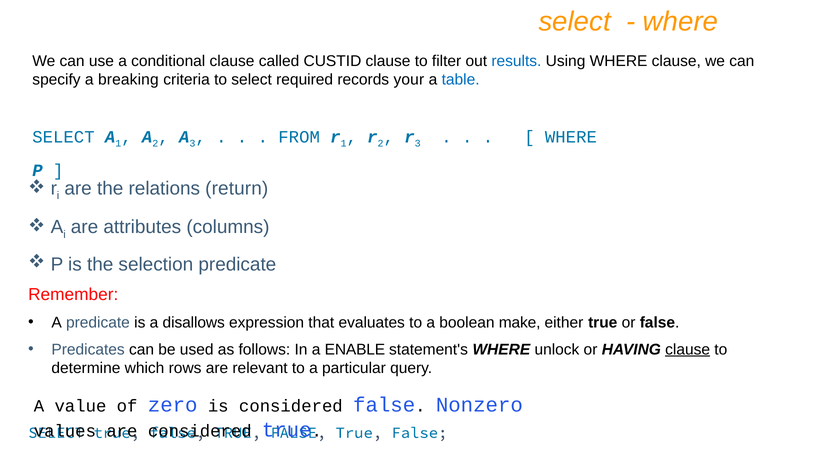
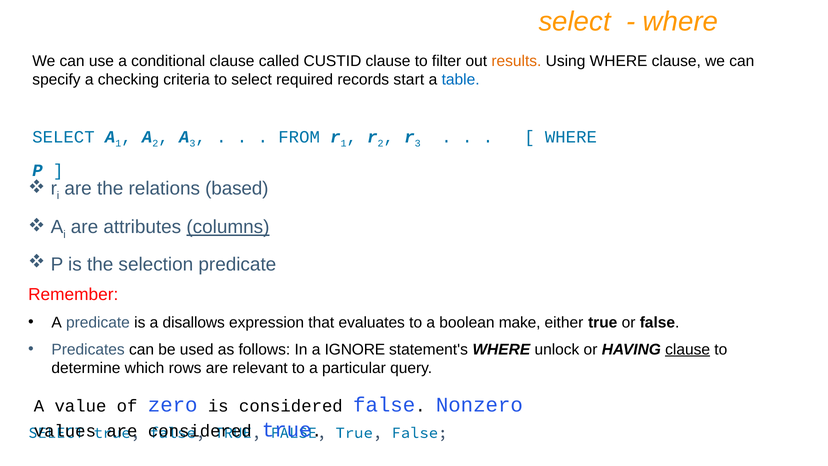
results colour: blue -> orange (516, 61)
breaking: breaking -> checking (128, 80)
your: your -> start (409, 80)
return: return -> based (237, 188)
columns underline: none -> present (228, 227)
ENABLE: ENABLE -> IGNORE (355, 349)
